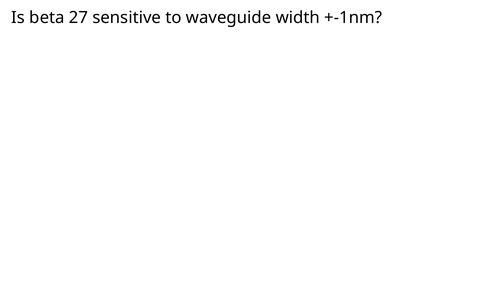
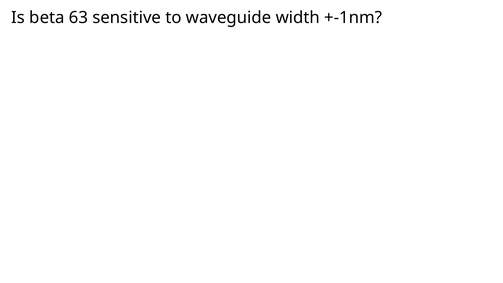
27: 27 -> 63 (79, 18)
